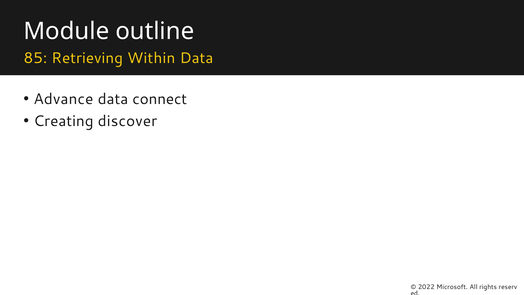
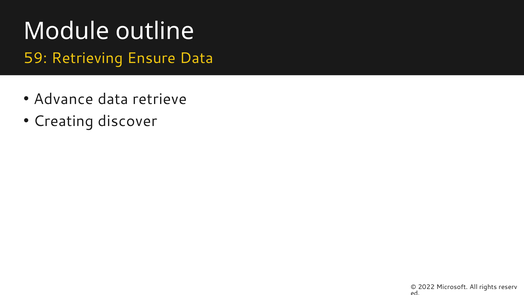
85: 85 -> 59 (35, 58)
Within: Within -> Ensure (151, 58)
connect: connect -> retrieve (160, 99)
